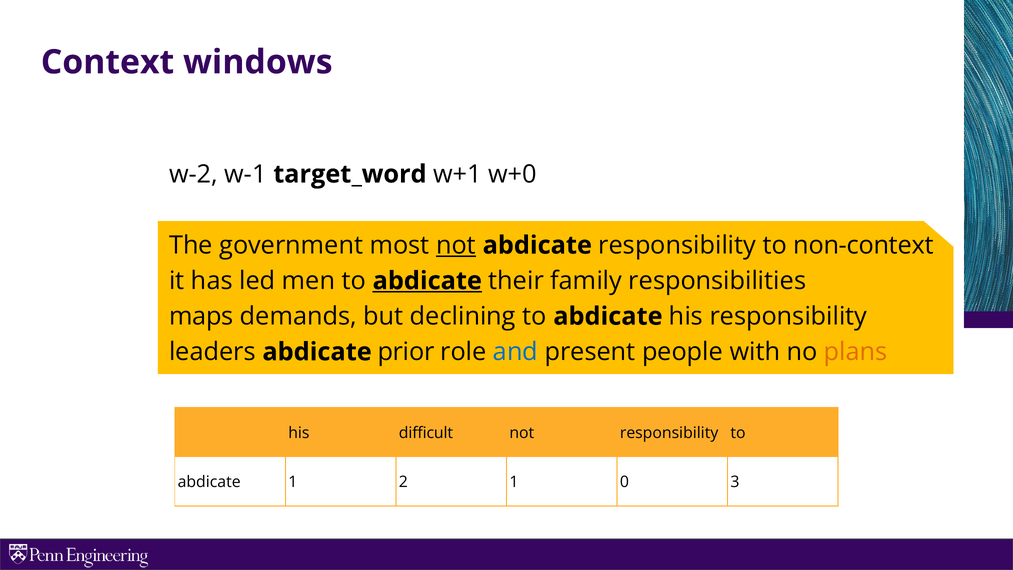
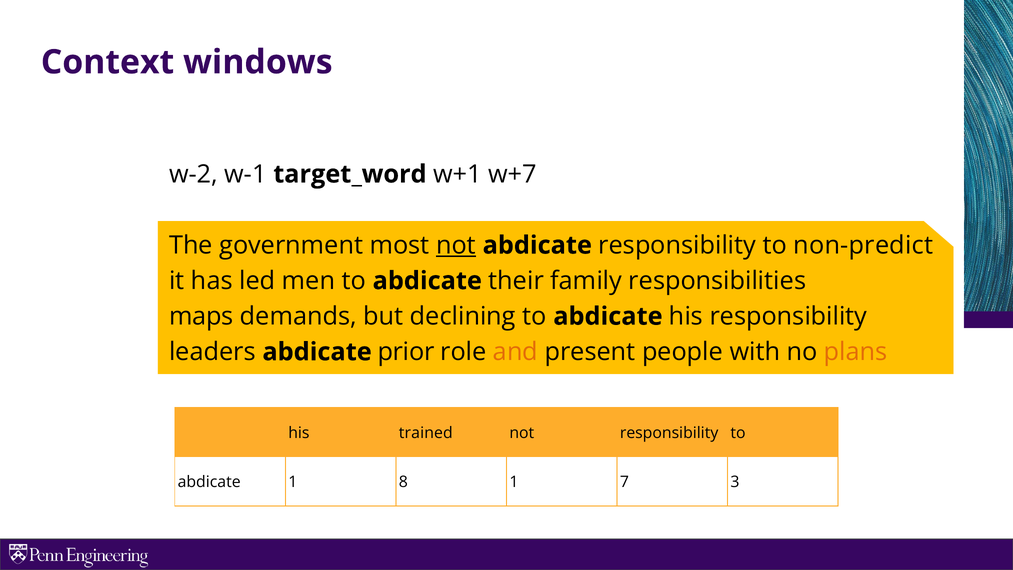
w+0: w+0 -> w+7 (513, 174)
non-context: non-context -> non-predict (863, 245)
abdicate underline: present -> none (427, 281)
and colour: blue -> orange (515, 352)
difficult: difficult -> trained (426, 433)
2: 2 -> 8 (403, 482)
0: 0 -> 7 (624, 482)
